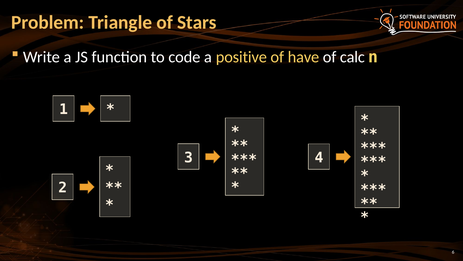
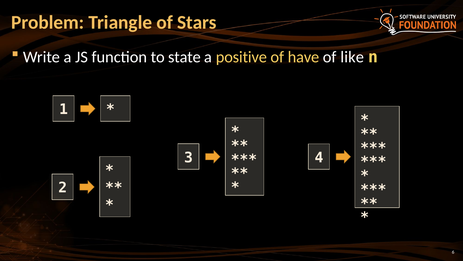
code: code -> state (184, 57)
calc: calc -> like (352, 57)
